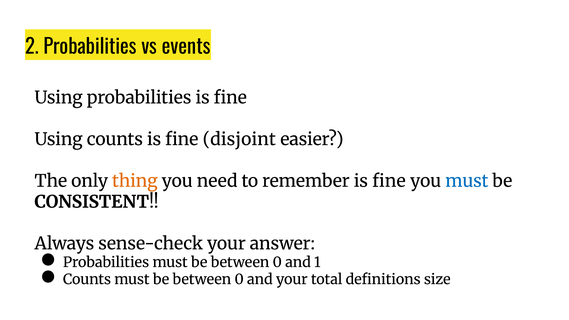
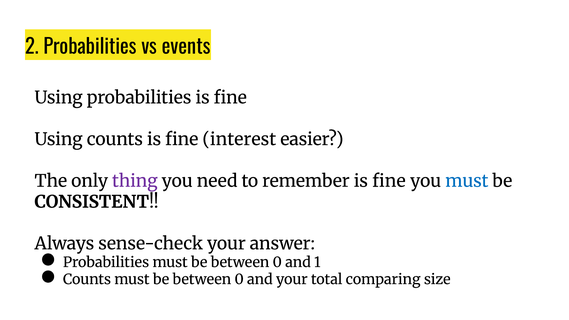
disjoint: disjoint -> interest (239, 139)
thing colour: orange -> purple (135, 181)
definitions: definitions -> comparing (383, 280)
